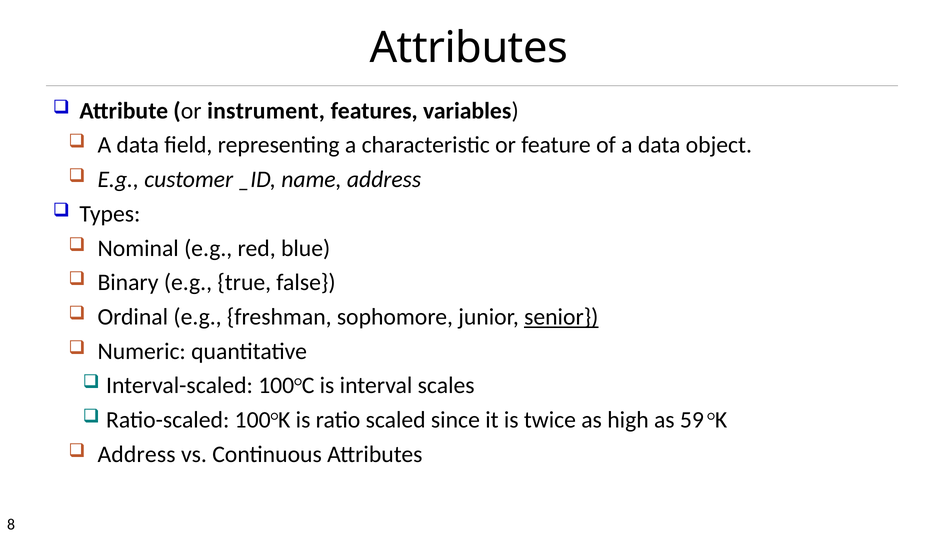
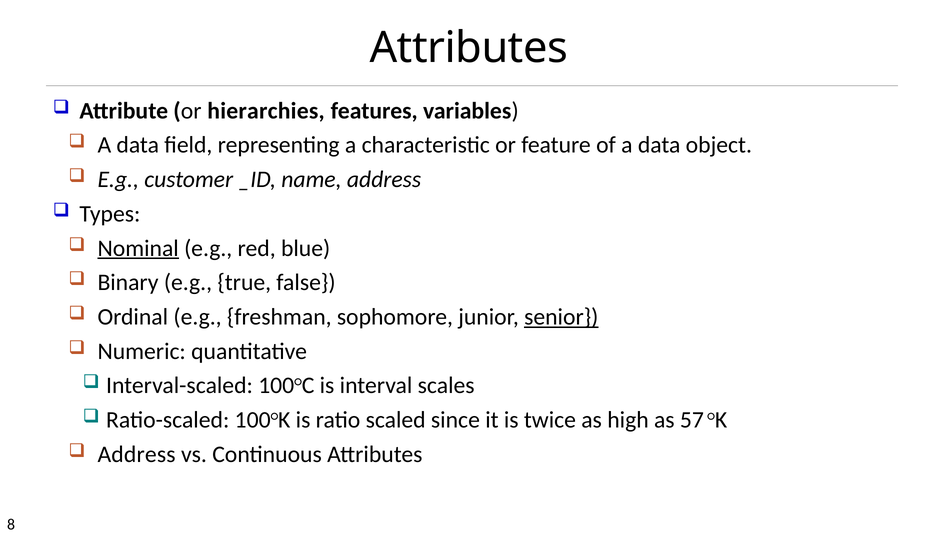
instrument: instrument -> hierarchies (266, 111)
Nominal underline: none -> present (138, 248)
59: 59 -> 57 (692, 420)
